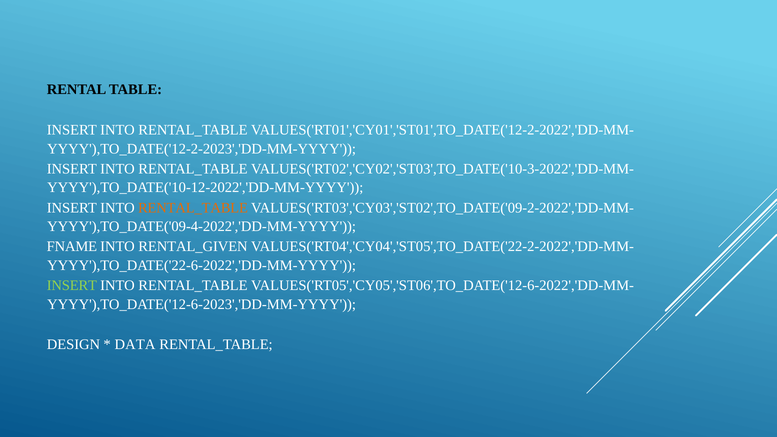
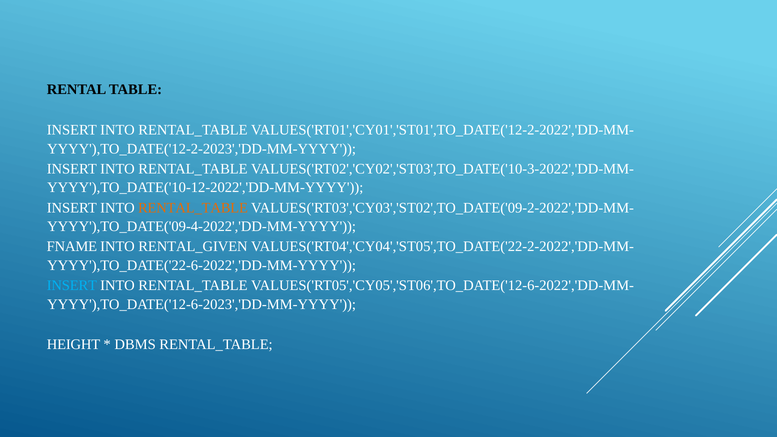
INSERT colour: light green -> light blue (72, 286)
DESIGN: DESIGN -> HEIGHT (74, 345)
DATA: DATA -> DBMS (135, 345)
